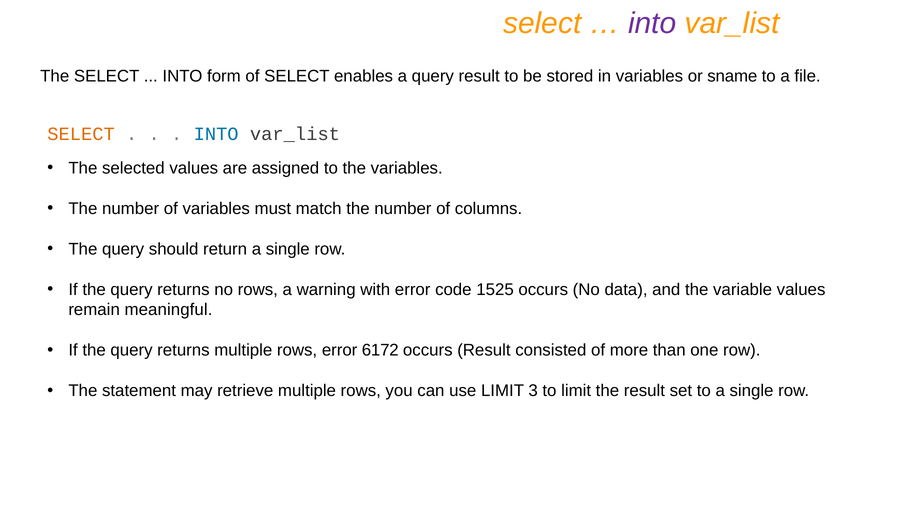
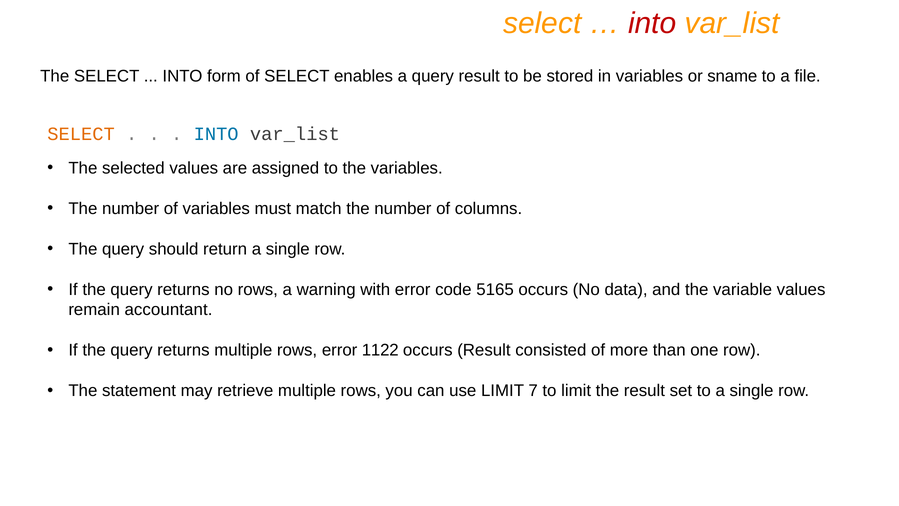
into colour: purple -> red (652, 23)
1525: 1525 -> 5165 (495, 289)
meaningful: meaningful -> accountant (168, 310)
6172: 6172 -> 1122 (380, 350)
3: 3 -> 7 (533, 391)
